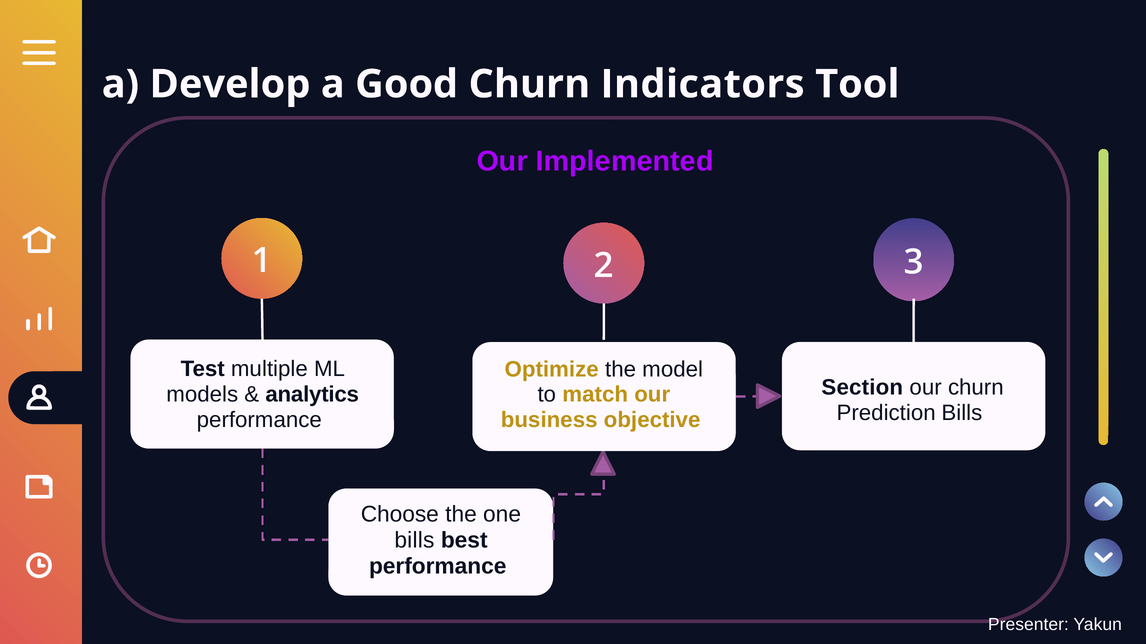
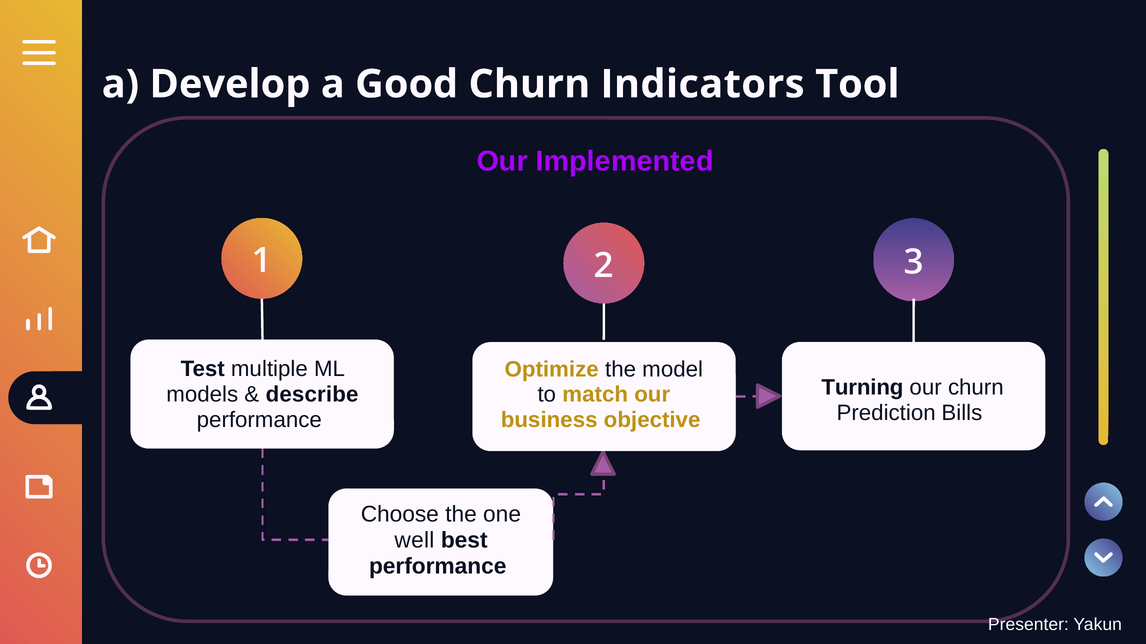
Section: Section -> Turning (862, 388)
analytics: analytics -> describe (312, 395)
bills: bills -> well (414, 541)
